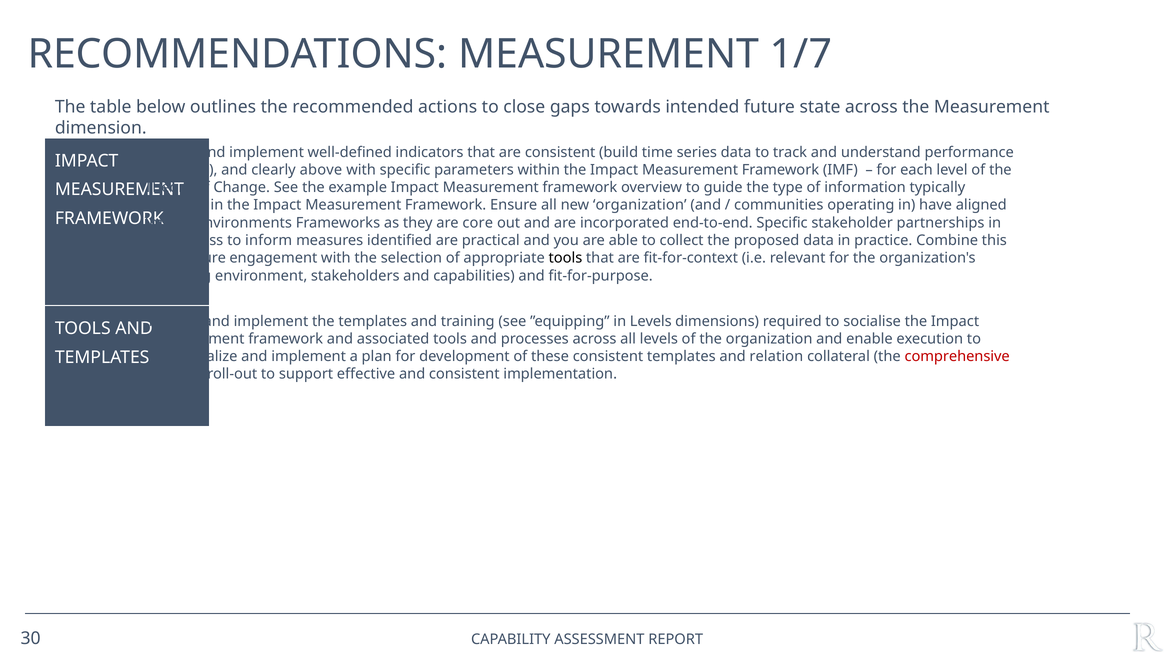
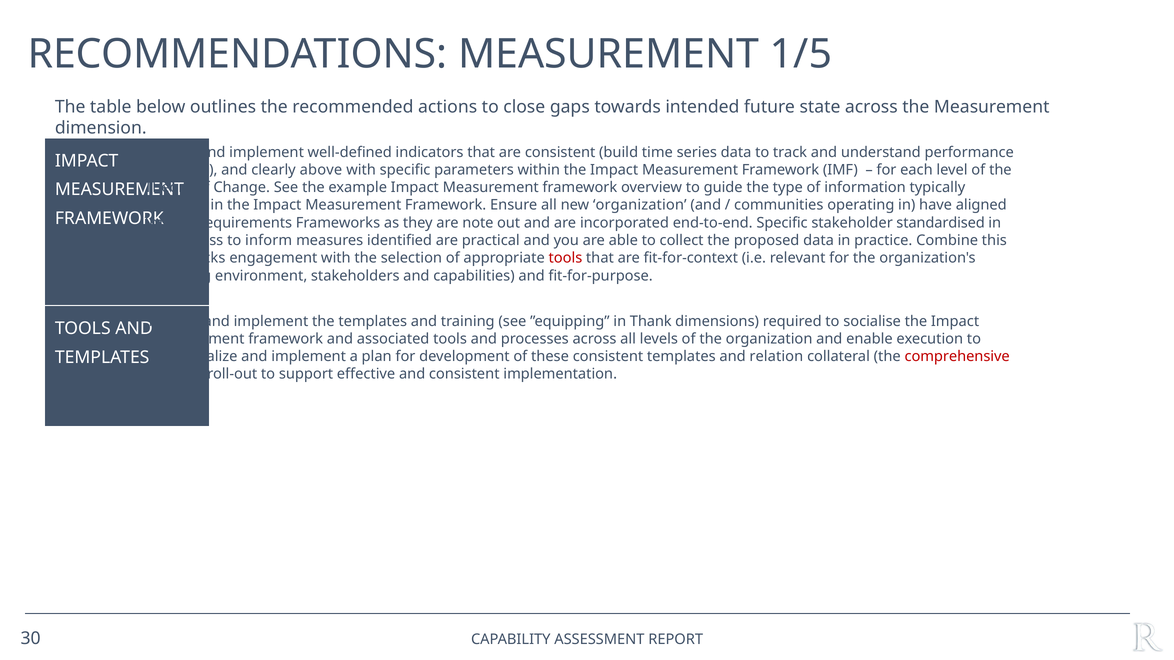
1/7: 1/7 -> 1/5 (801, 54)
Environments: Environments -> Requirements (244, 223)
core: core -> note (478, 223)
partnerships: partnerships -> standardised (941, 223)
architecture: architecture -> bottlenecks (185, 258)
tools colour: black -> red (565, 258)
in Levels: Levels -> Thank (651, 321)
